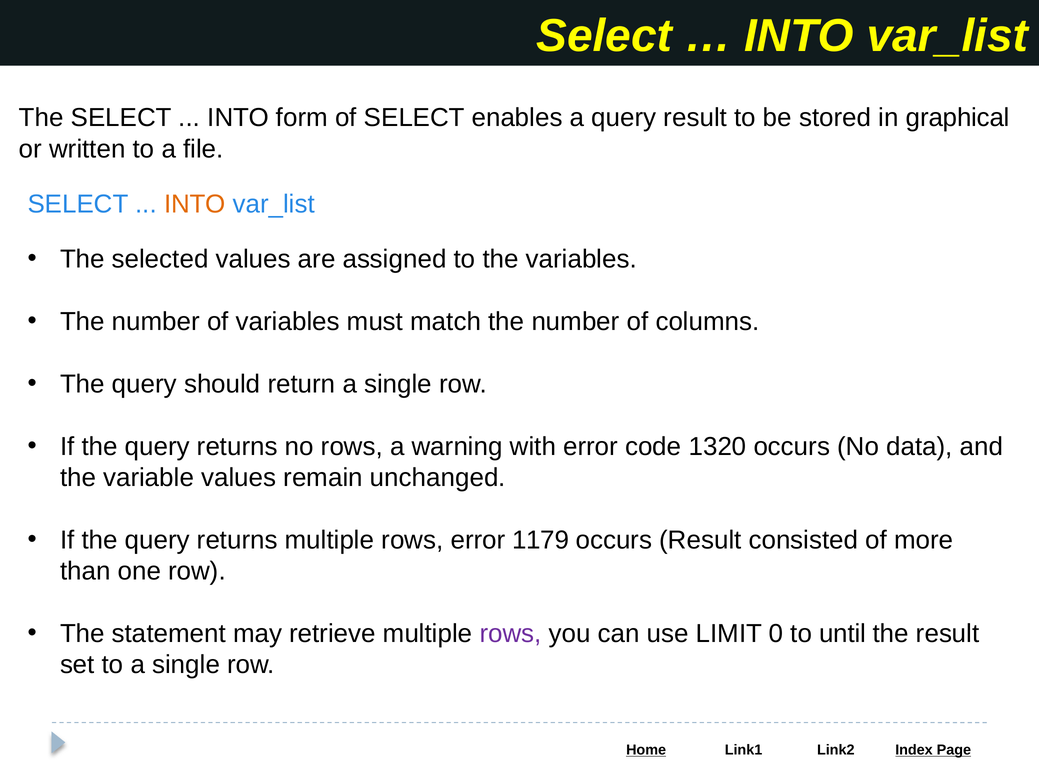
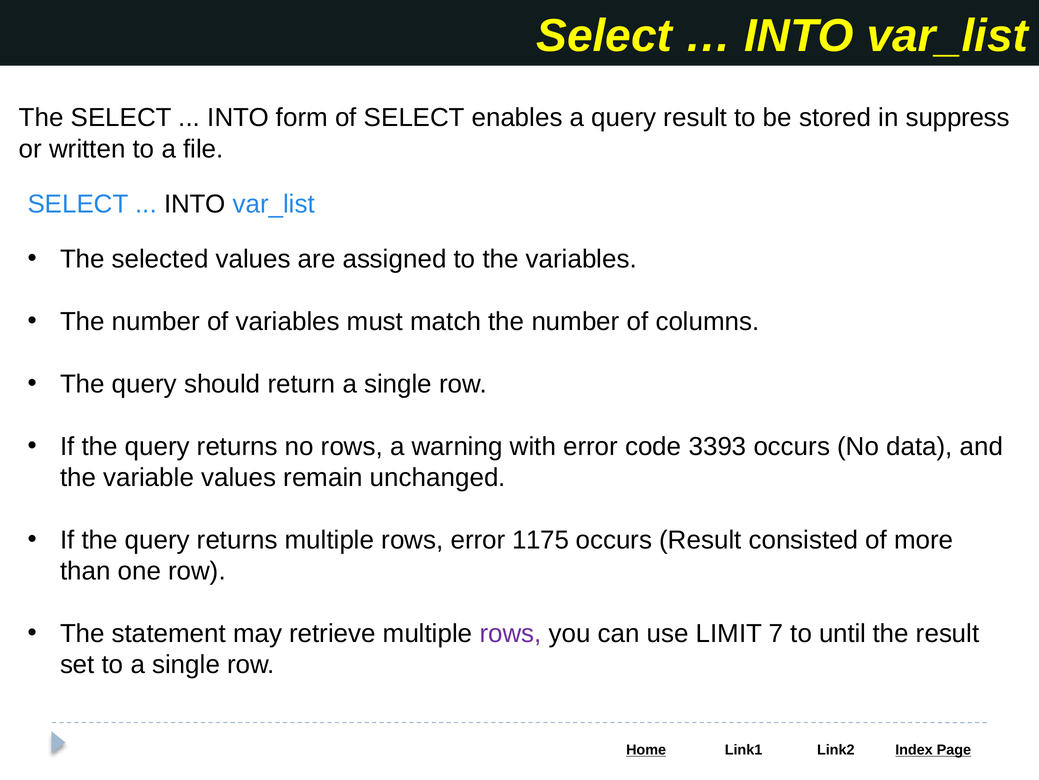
graphical: graphical -> suppress (958, 118)
INTO colour: orange -> black (195, 204)
1320: 1320 -> 3393 (718, 446)
1179: 1179 -> 1175 (541, 540)
0: 0 -> 7 (776, 633)
